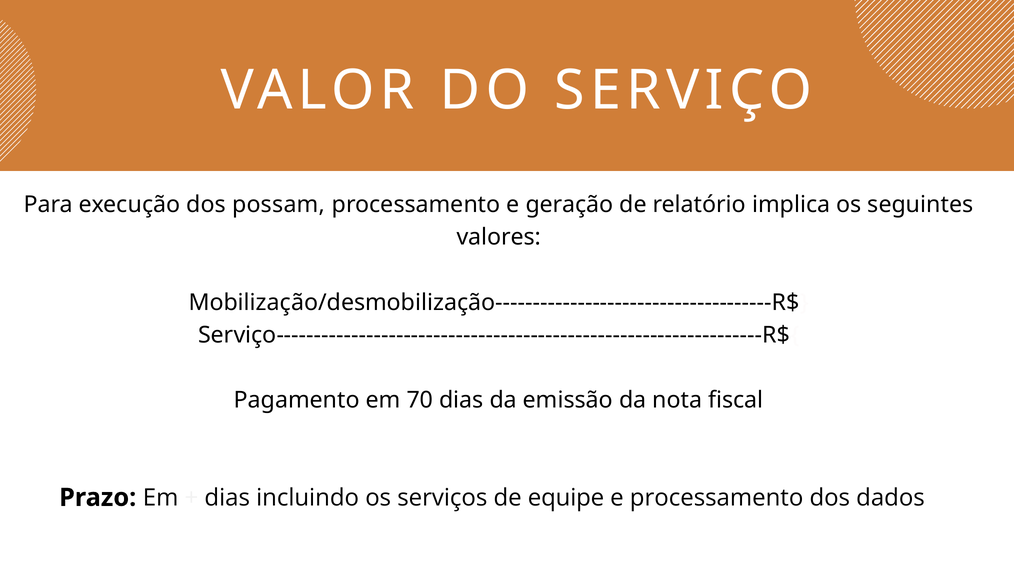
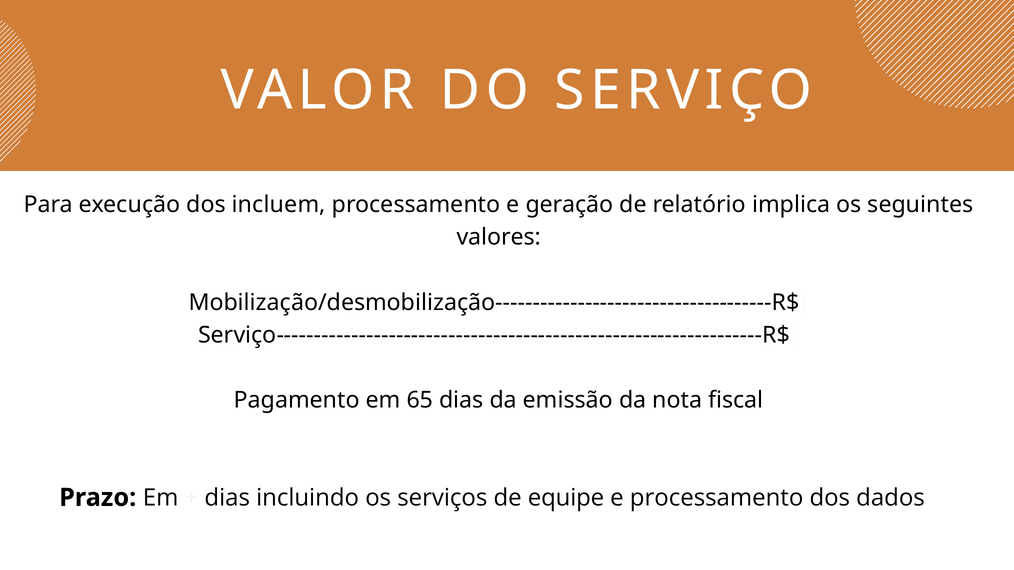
possam: possam -> incluem (279, 205)
70: 70 -> 65 (420, 400)
